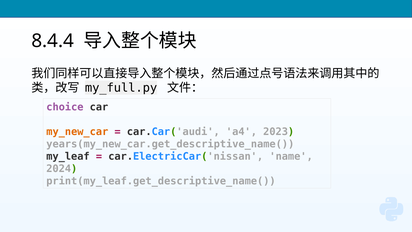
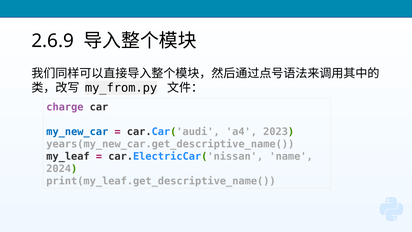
8.4.4: 8.4.4 -> 2.6.9 (53, 41)
my_full.py: my_full.py -> my_from.py (121, 88)
choice: choice -> charge (65, 107)
my_new_car colour: orange -> blue (77, 132)
